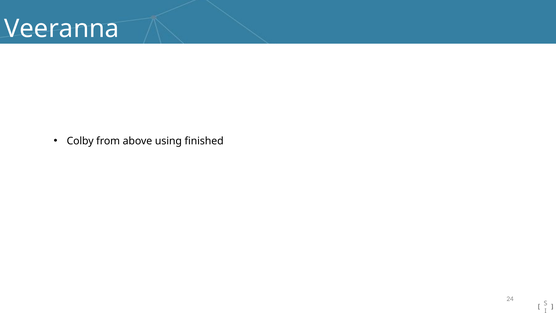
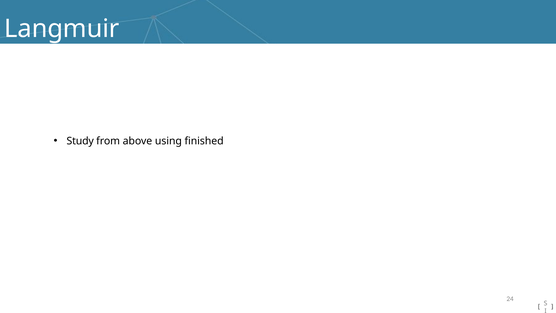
Veeranna: Veeranna -> Langmuir (62, 29)
Colby: Colby -> Study (80, 141)
